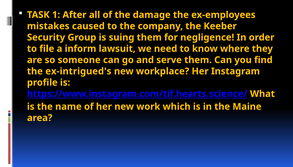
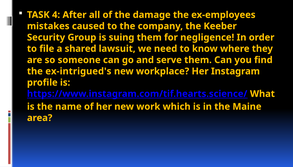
1: 1 -> 4 (56, 15)
inform: inform -> shared (81, 49)
